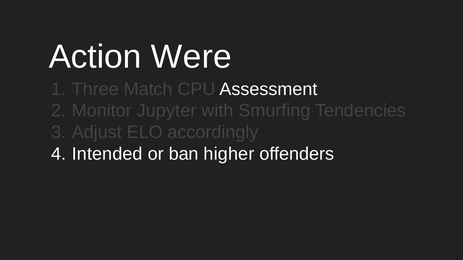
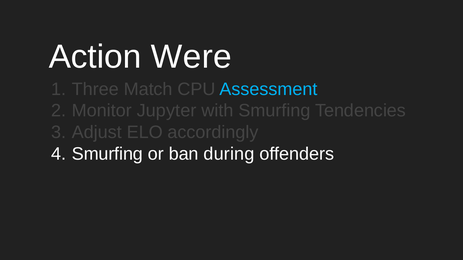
Assessment colour: white -> light blue (269, 89)
Intended: Intended -> Smurfing (107, 154)
higher: higher -> during (229, 154)
